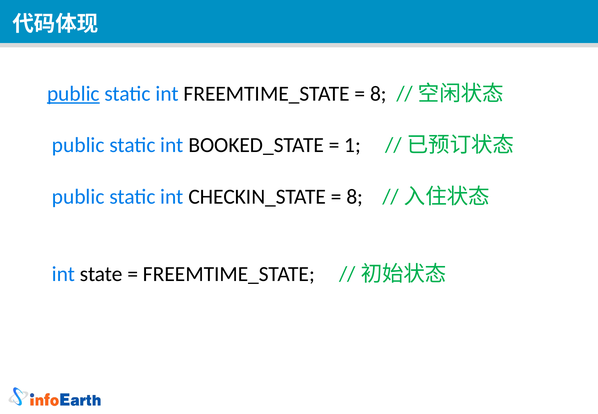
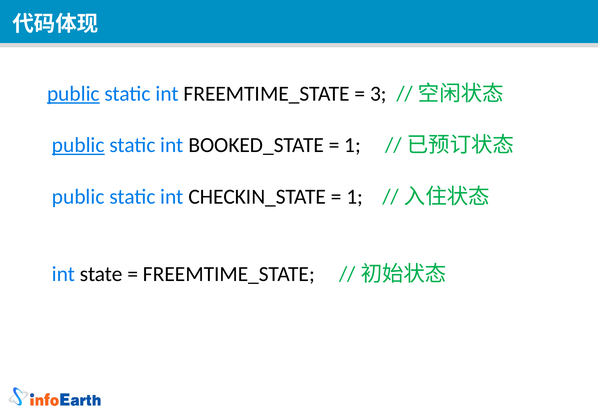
8: 8 -> 3 (378, 94)
public underline: none -> present (78, 145)
8: 8 -> 1 (355, 197)
